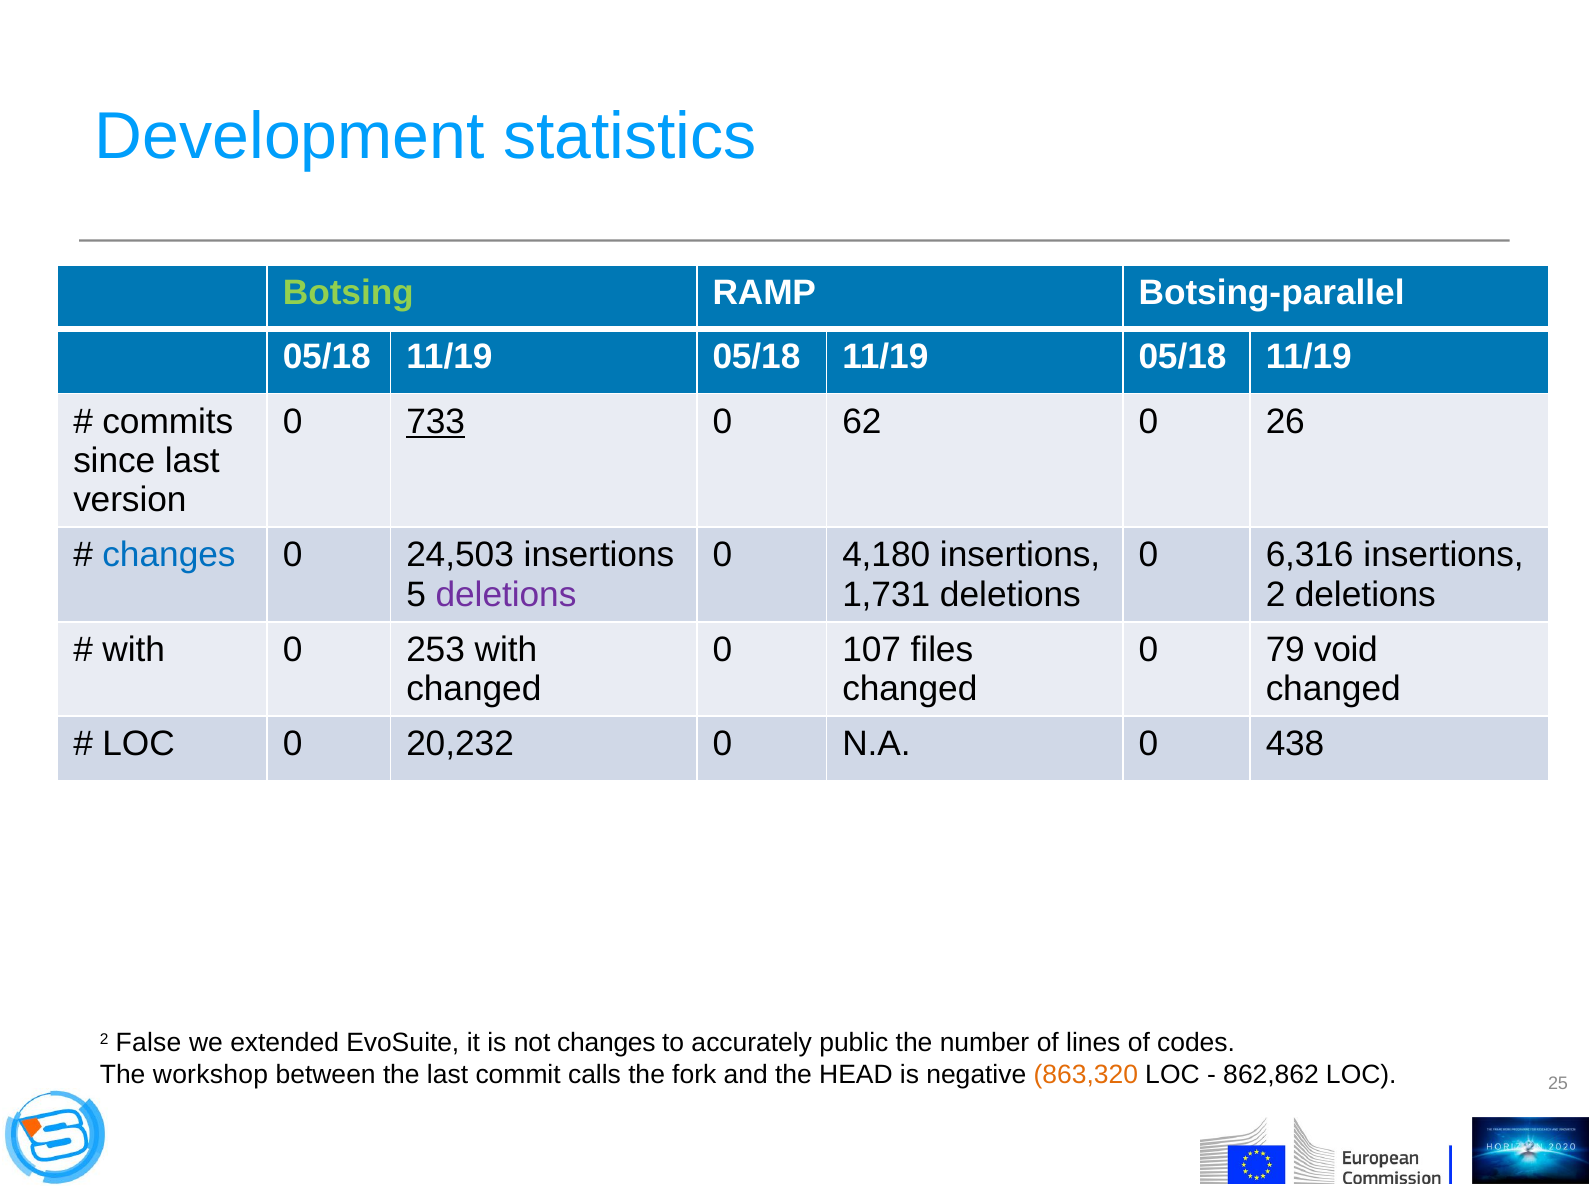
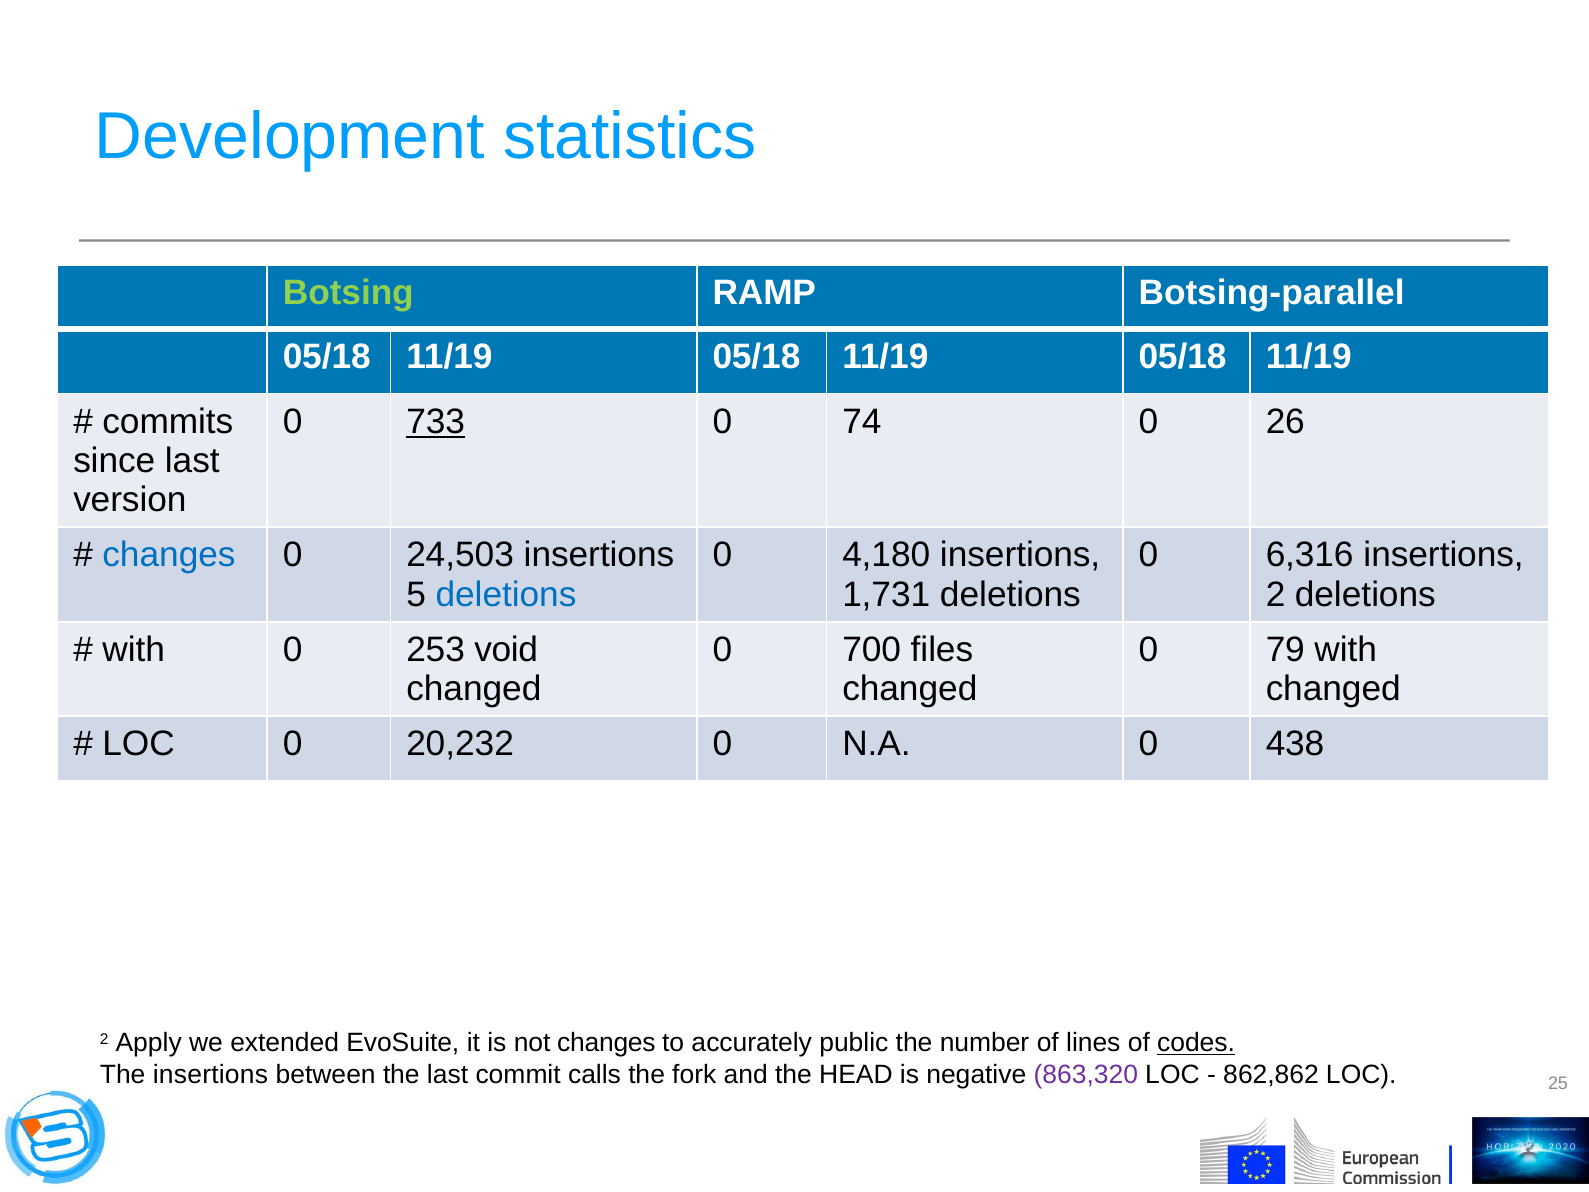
62: 62 -> 74 (862, 422)
deletions colour: purple -> blue (506, 594)
253 with: with -> void (506, 650)
107: 107 -> 700 (872, 650)
79 void: void -> with (1346, 650)
False: False -> Apply (149, 1043)
codes underline: none -> present (1196, 1043)
The workshop: workshop -> insertions (210, 1075)
863,320 colour: orange -> purple (1086, 1075)
